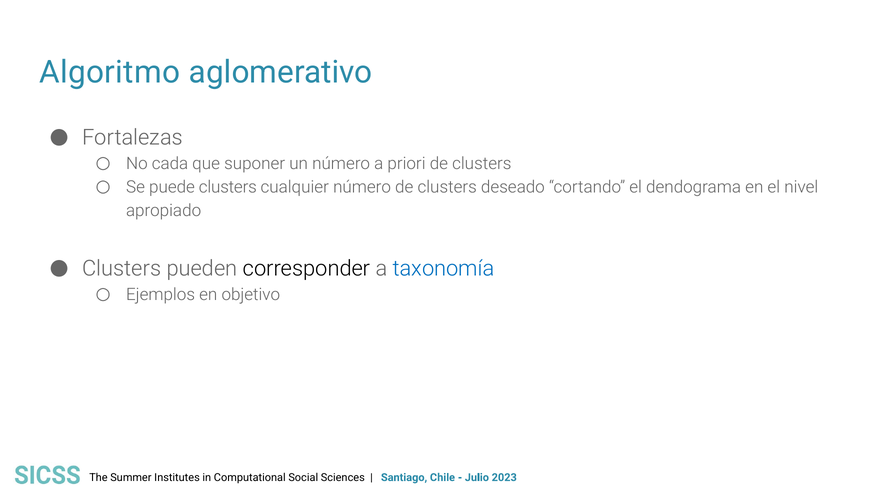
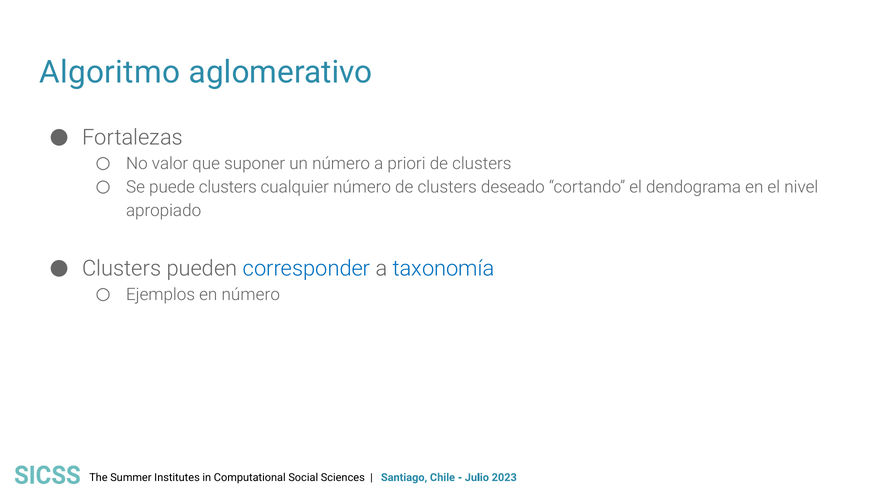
cada: cada -> valor (170, 164)
corresponder colour: black -> blue (307, 269)
en objetivo: objetivo -> número (251, 295)
